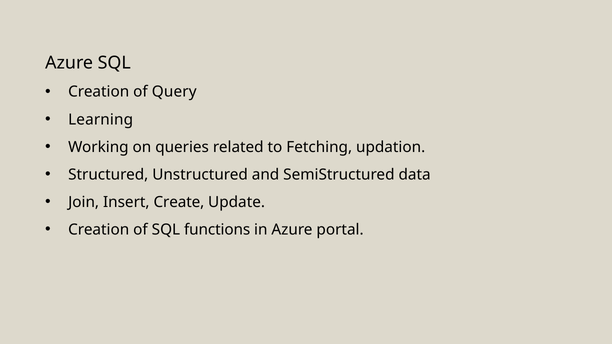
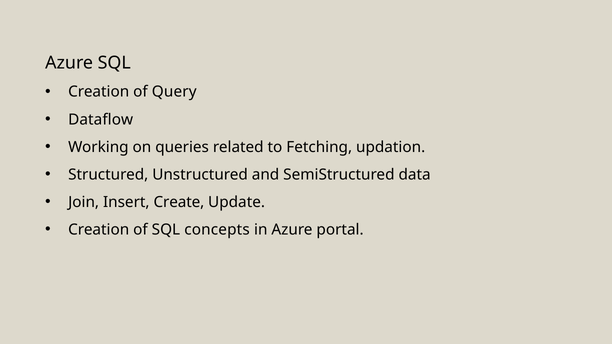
Learning: Learning -> Dataflow (101, 120)
functions: functions -> concepts (217, 230)
